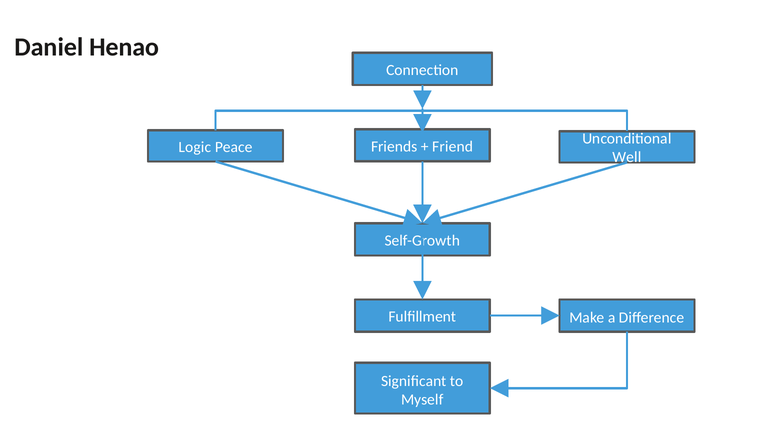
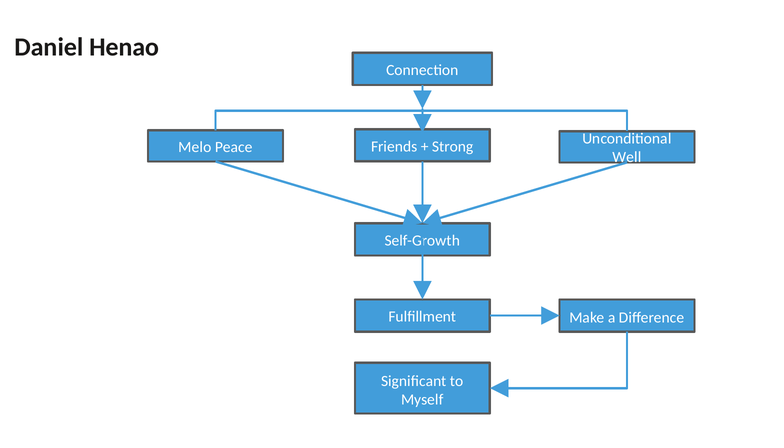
Friend: Friend -> Strong (453, 146)
Logic: Logic -> Melo (195, 147)
